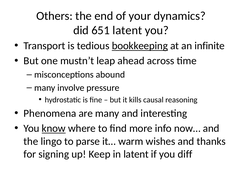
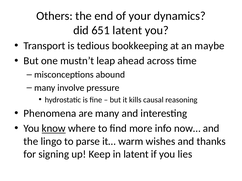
bookkeeping underline: present -> none (140, 46)
infinite: infinite -> maybe (210, 46)
diff: diff -> lies (185, 155)
